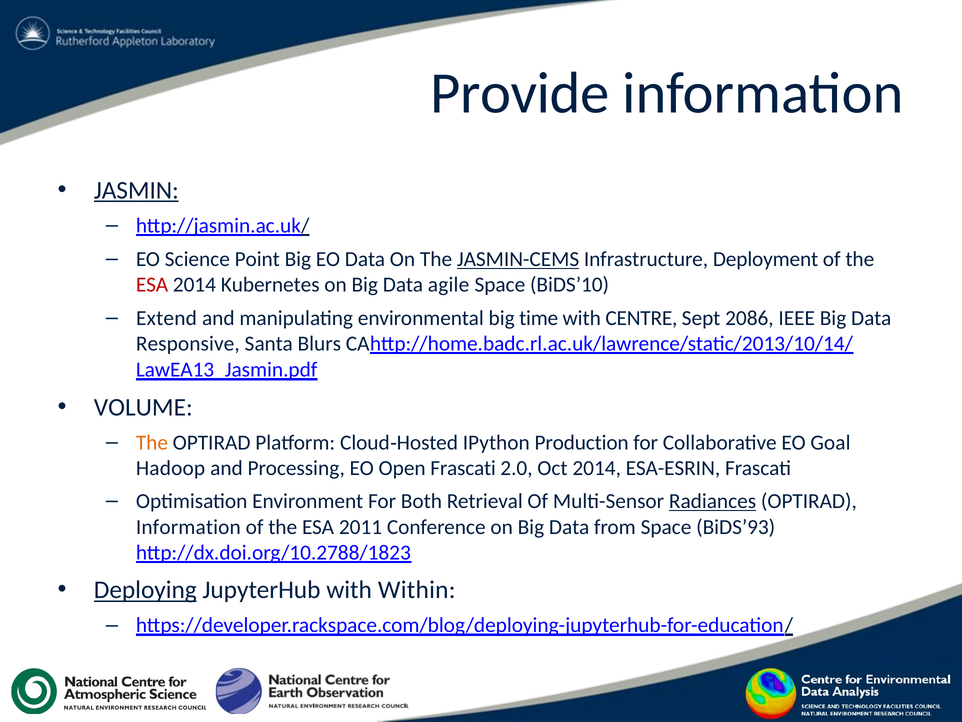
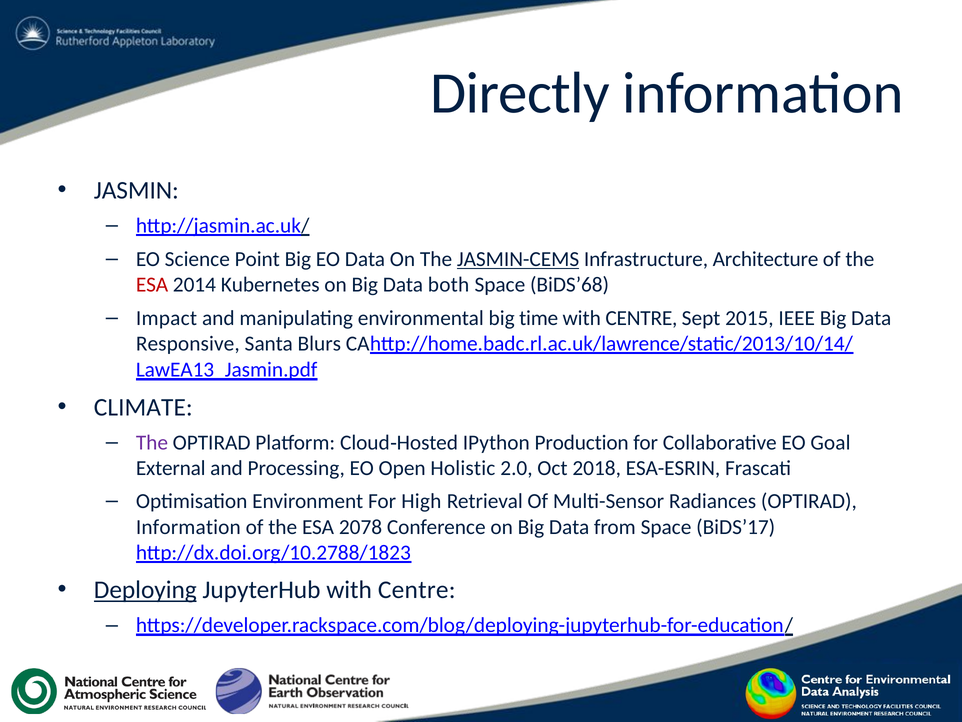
Provide: Provide -> Directly (520, 93)
JASMIN underline: present -> none (136, 190)
Deployment: Deployment -> Architecture (766, 259)
agile: agile -> both (449, 285)
BiDS’10: BiDS’10 -> BiDS’68 (570, 285)
Extend: Extend -> Impact (167, 318)
2086: 2086 -> 2015 (749, 318)
VOLUME: VOLUME -> CLIMATE (143, 407)
The colour: orange -> purple (152, 442)
Hadoop: Hadoop -> External (171, 468)
Open Frascati: Frascati -> Holistic (463, 468)
Oct 2014: 2014 -> 2018 (597, 468)
Both: Both -> High (421, 501)
Radiances underline: present -> none (713, 501)
2011: 2011 -> 2078 (361, 527)
BiDS’93: BiDS’93 -> BiDS’17 (736, 527)
JupyterHub with Within: Within -> Centre (417, 590)
